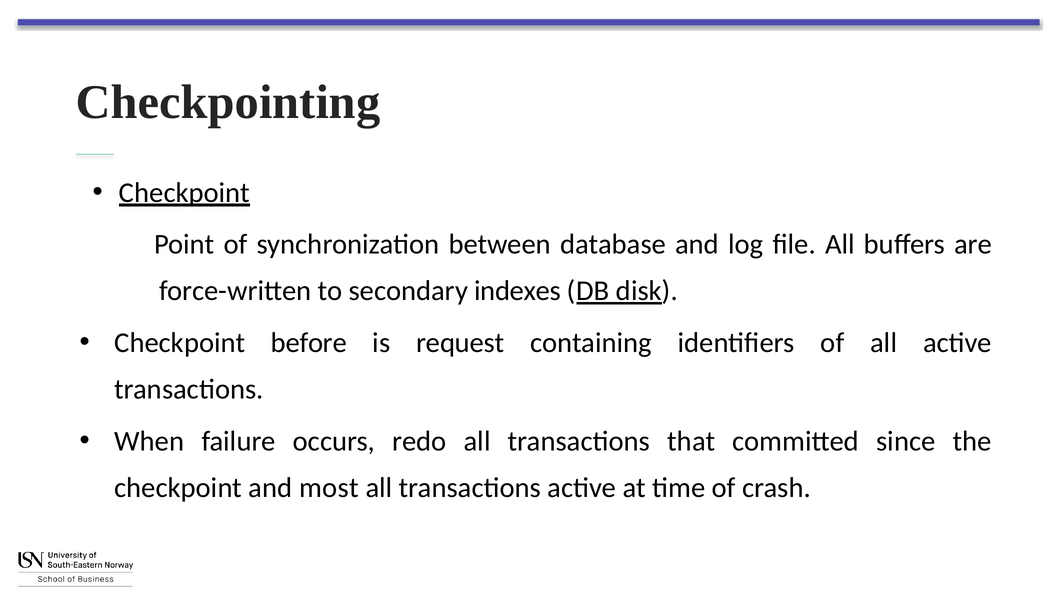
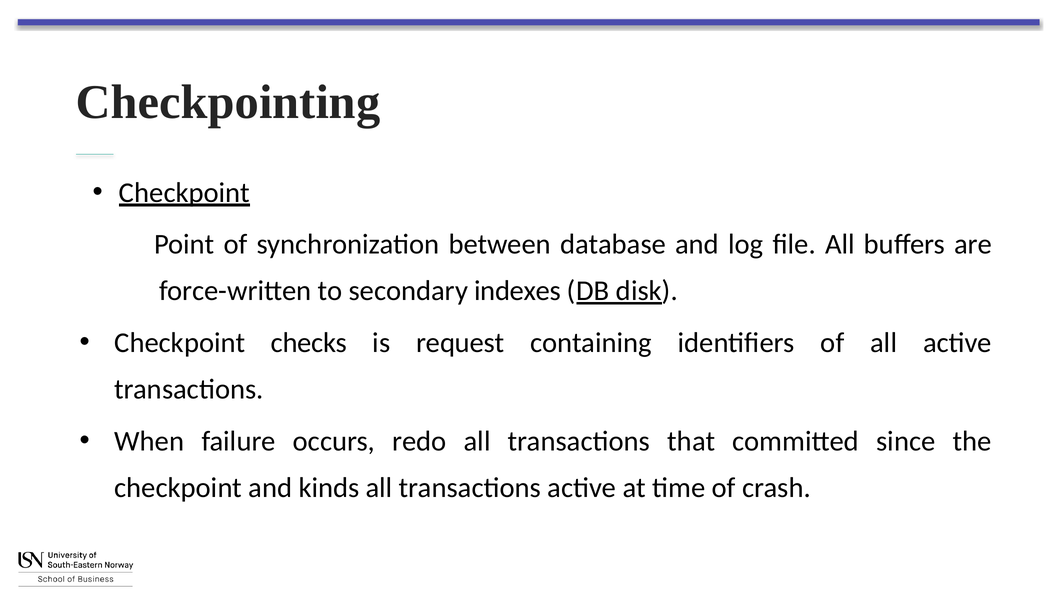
before: before -> checks (309, 343)
most: most -> kinds (329, 488)
